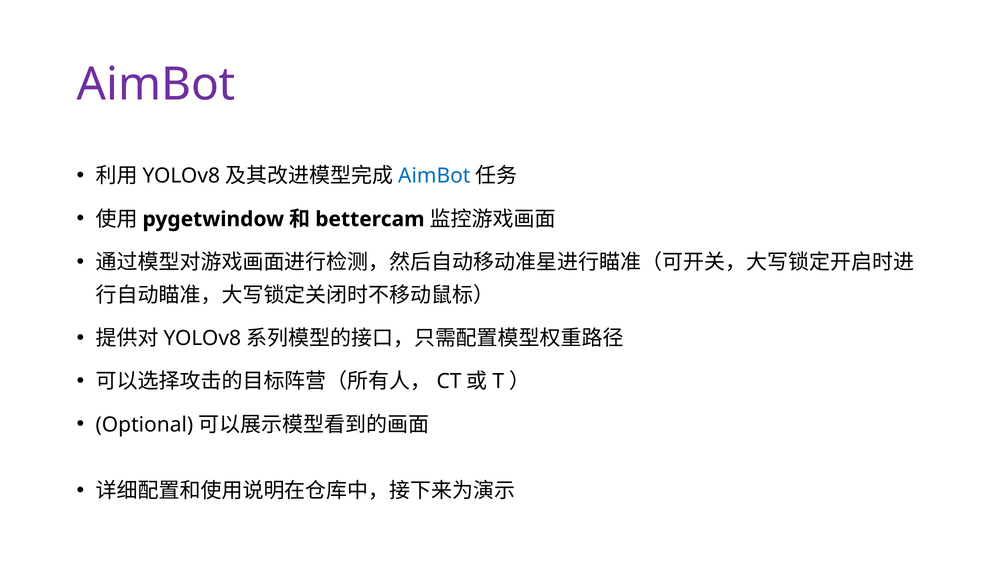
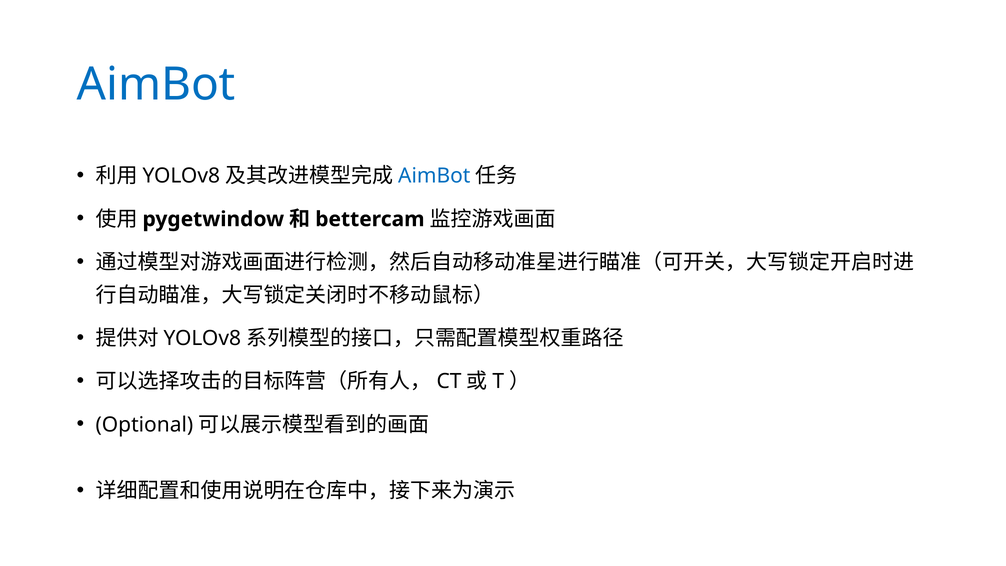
AimBot colour: purple -> blue (156, 85)
